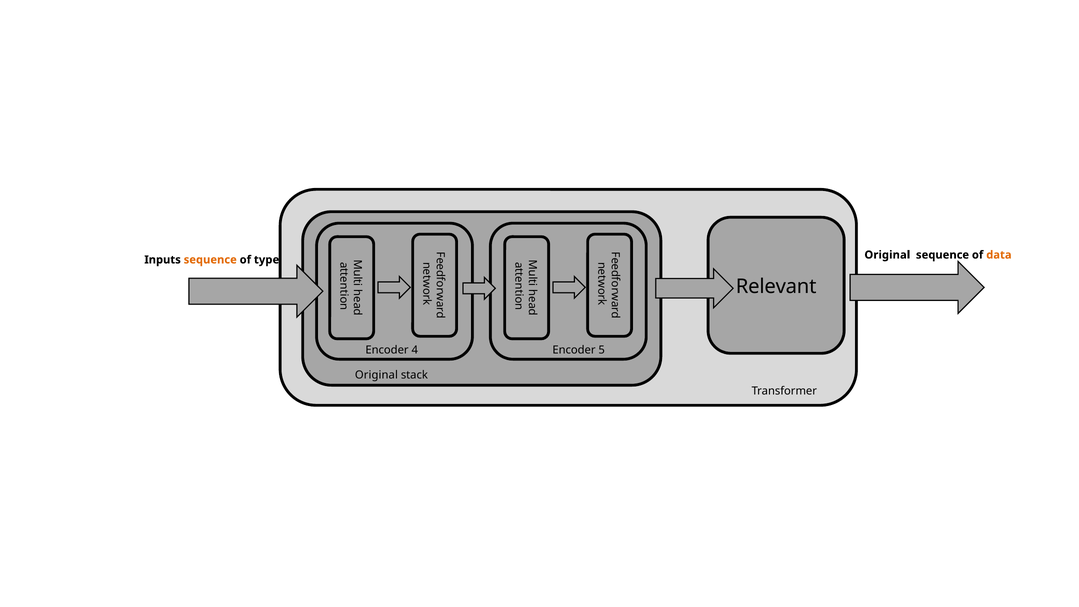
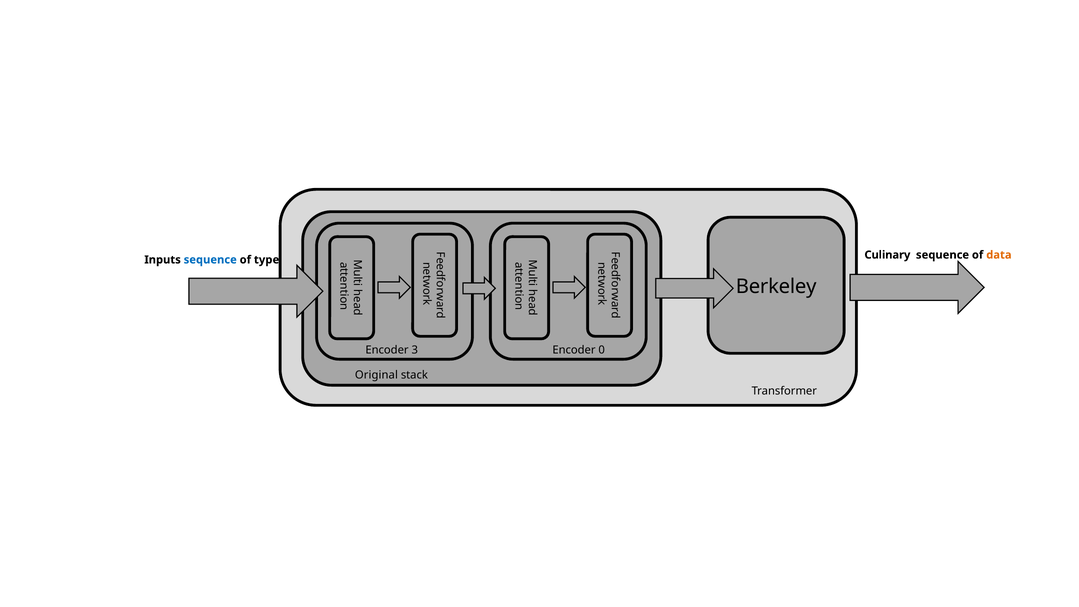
Original: Original -> Culinary (887, 255)
sequence colour: orange -> blue (210, 260)
Relevant: Relevant -> Berkeley (776, 287)
4: 4 -> 3 (415, 350)
5: 5 -> 0 (602, 350)
